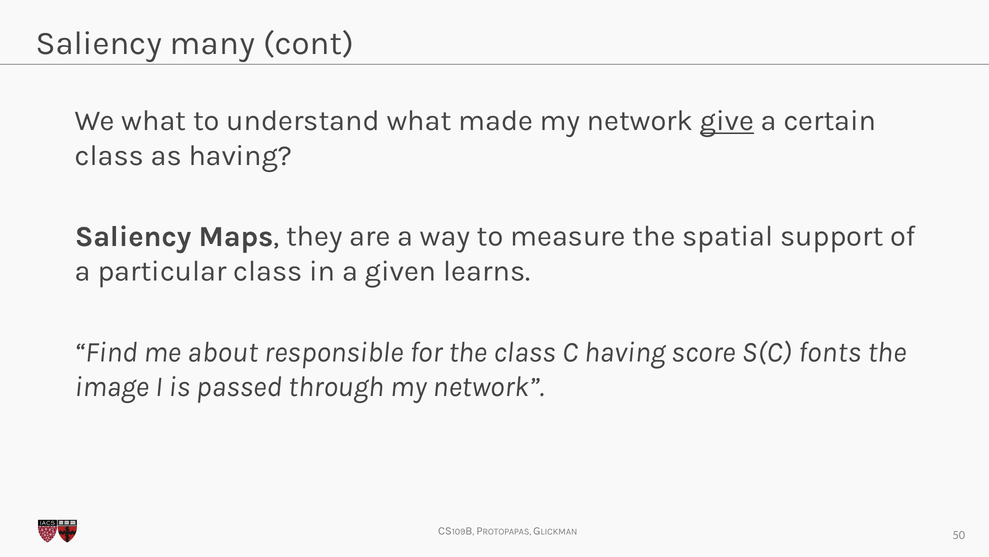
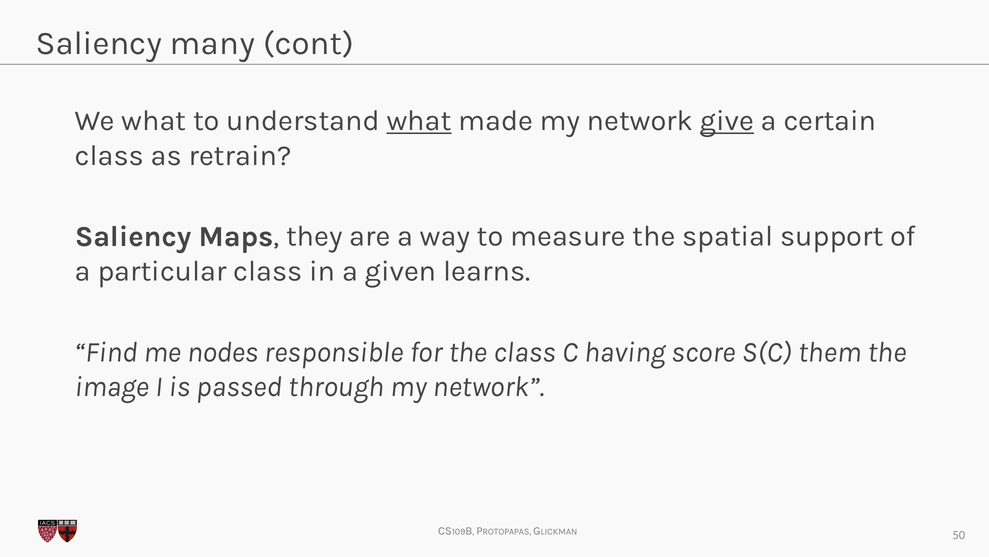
what underline: none -> present (419, 121)
as having: having -> retrain (240, 155)
about: about -> nodes (223, 352)
fonts: fonts -> them (830, 352)
